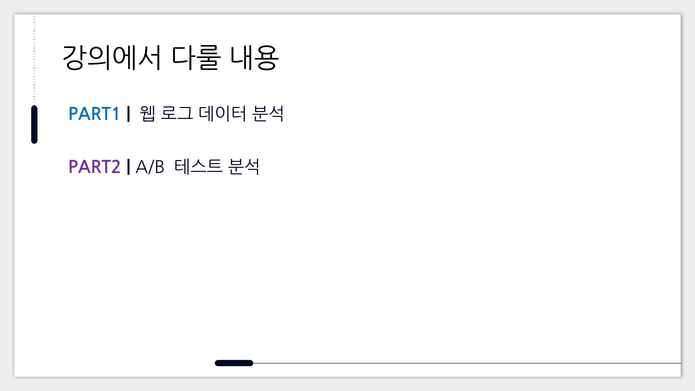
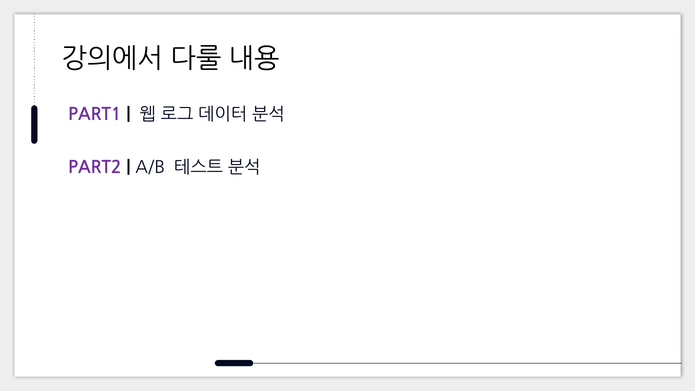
PART1 colour: blue -> purple (95, 115)
